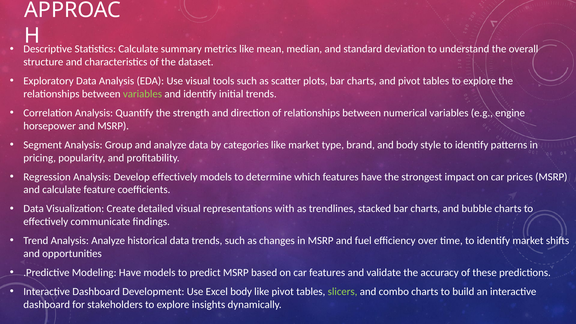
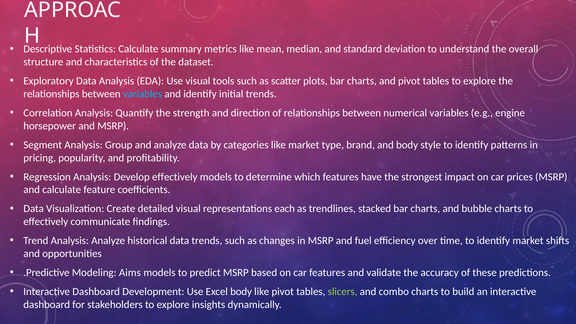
variables colour: light green -> light blue (142, 94)
with: with -> each (285, 209)
Modeling Have: Have -> Aims (130, 273)
